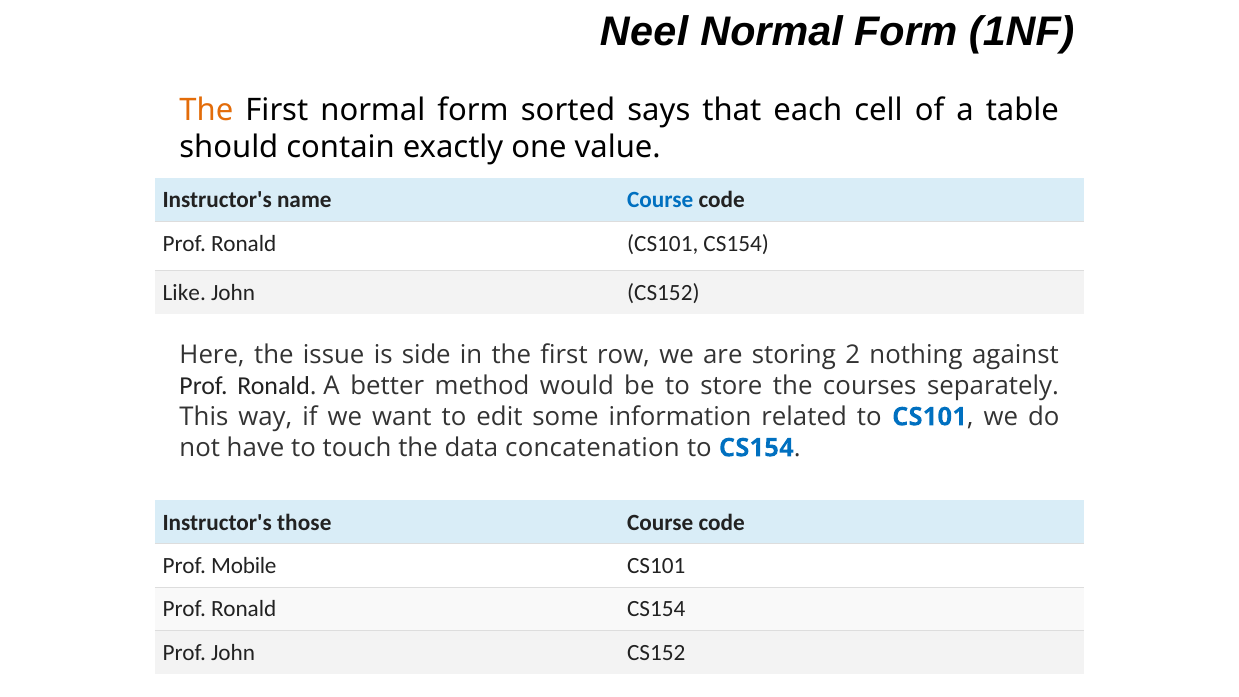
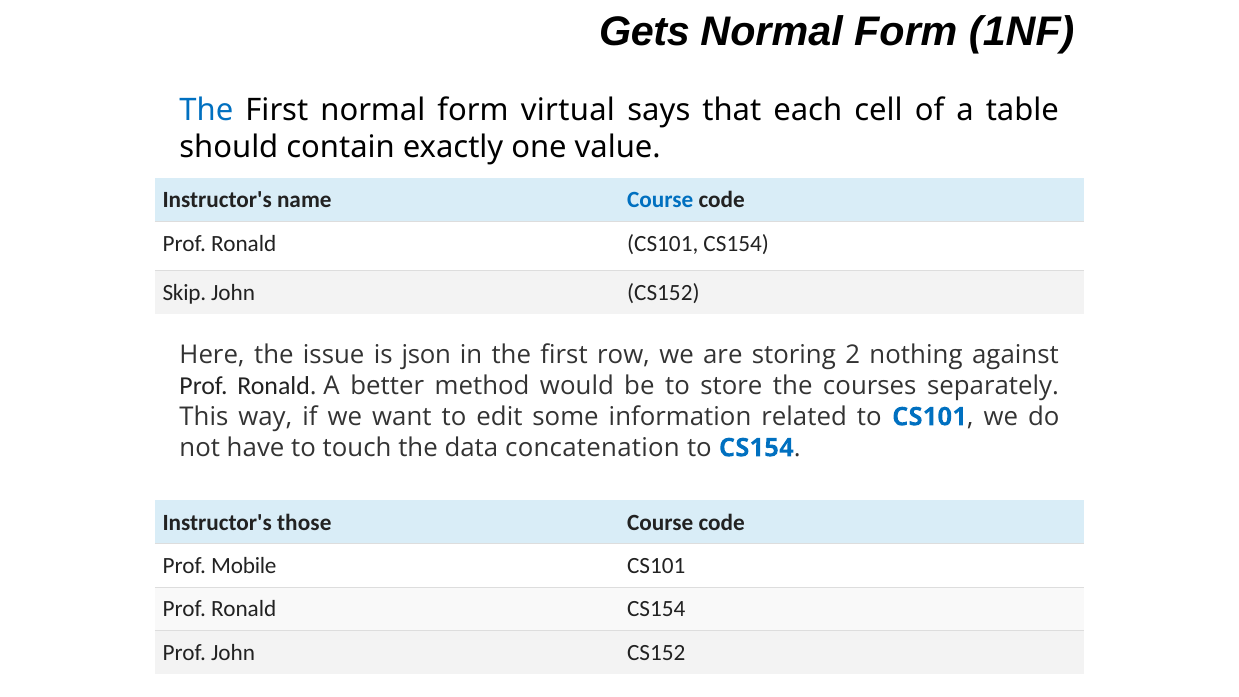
Neel: Neel -> Gets (644, 32)
The colour: orange -> blue (206, 110)
sorted: sorted -> virtual (568, 110)
Like: Like -> Skip (184, 293)
side: side -> json (426, 355)
